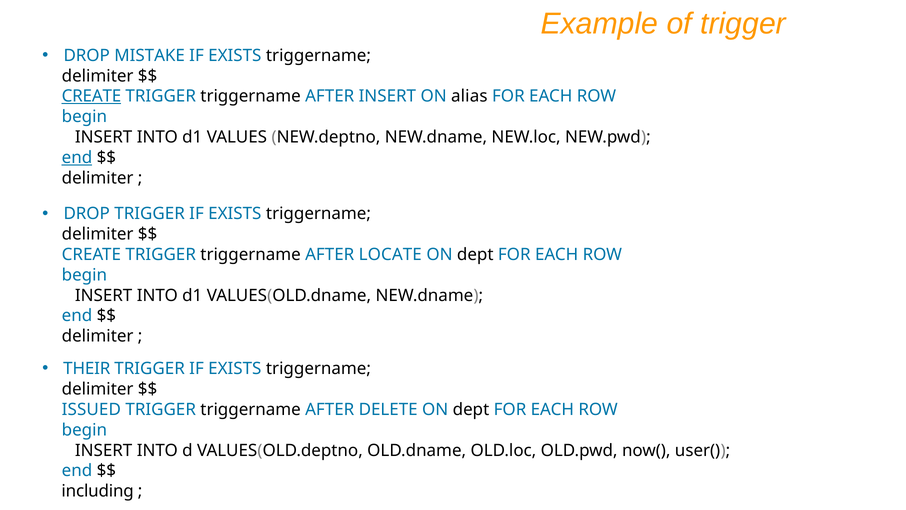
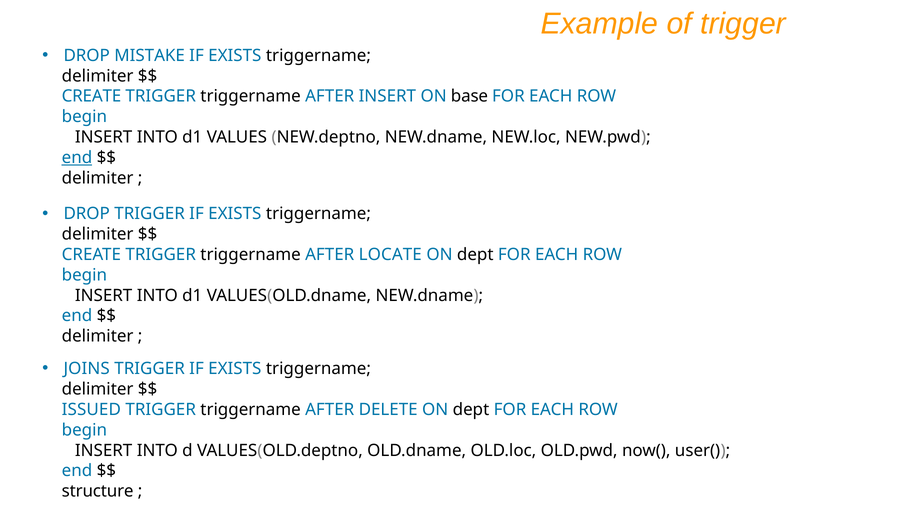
CREATE underline: present -> none (91, 96)
alias: alias -> base (469, 96)
THEIR: THEIR -> JOINS (87, 369)
including: including -> structure (98, 491)
